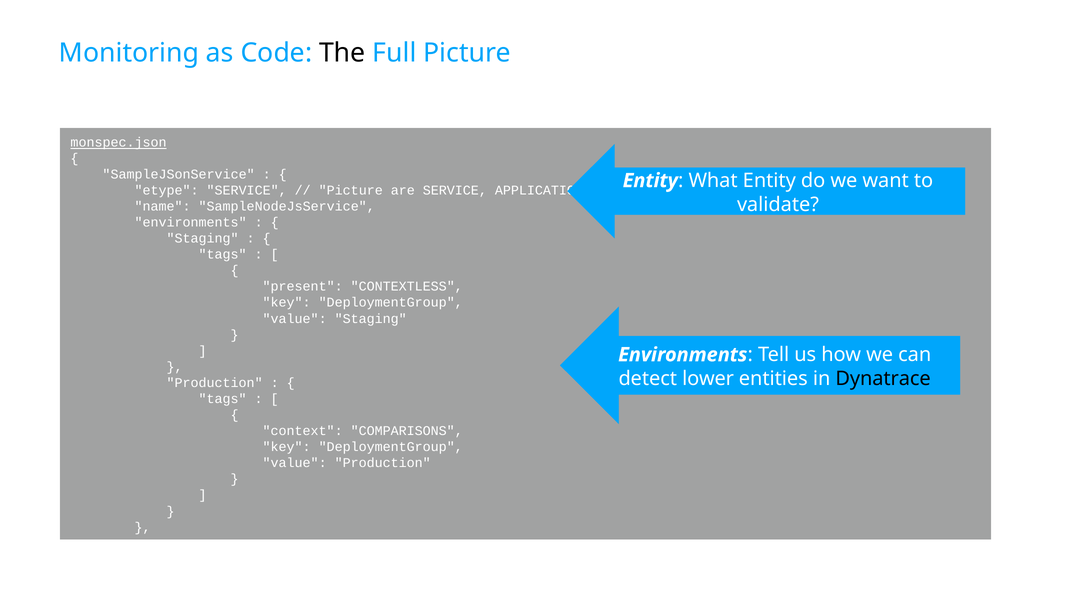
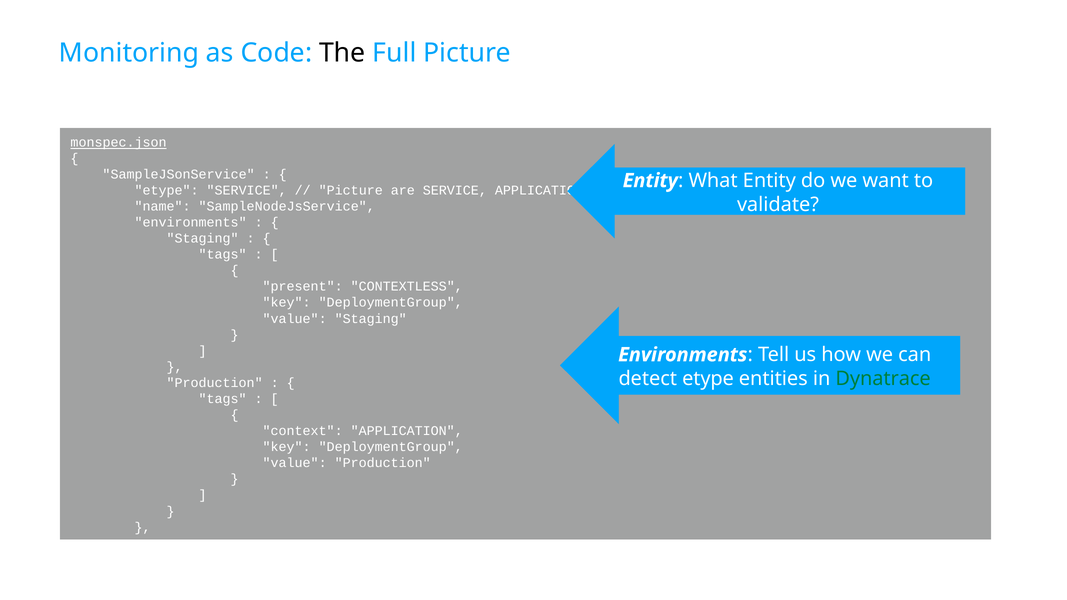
detect lower: lower -> etype (708, 379)
Dynatrace colour: black -> green (883, 379)
context COMPARISONS: COMPARISONS -> APPLICATION (407, 431)
